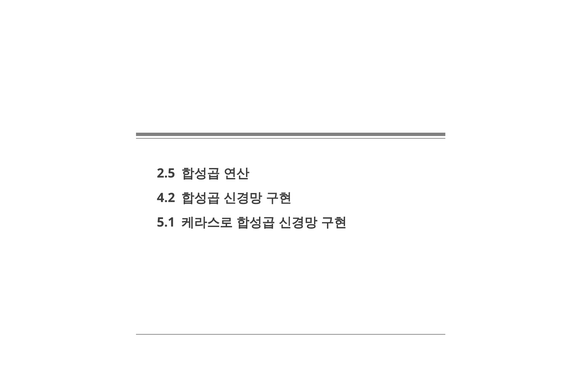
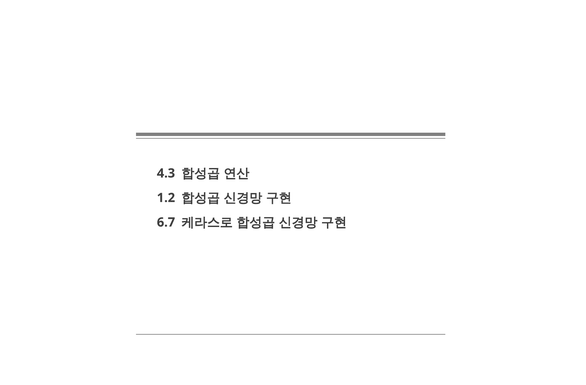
2.5: 2.5 -> 4.3 (166, 173)
4.2: 4.2 -> 1.2 (166, 198)
5.1: 5.1 -> 6.7 (166, 222)
